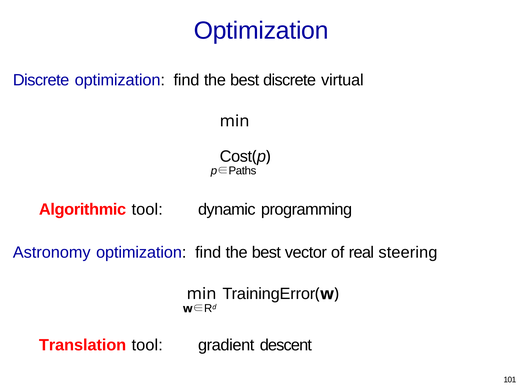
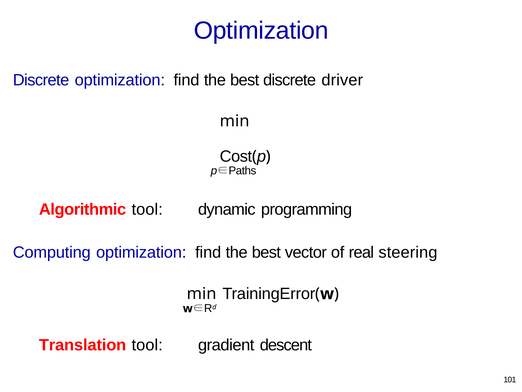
virtual: virtual -> driver (342, 80)
Astronomy: Astronomy -> Computing (52, 252)
